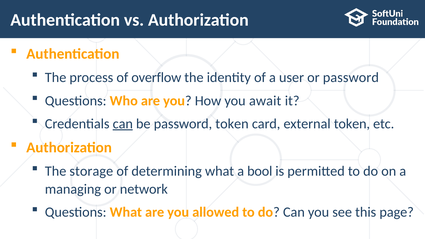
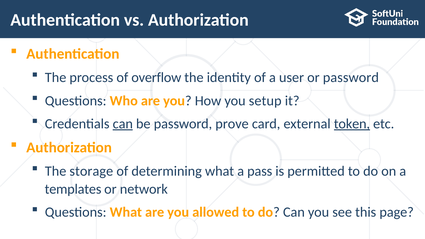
await: await -> setup (265, 101)
password token: token -> prove (232, 124)
token underline: none -> present (352, 124)
bool: bool -> pass (260, 171)
managing: managing -> templates (73, 189)
